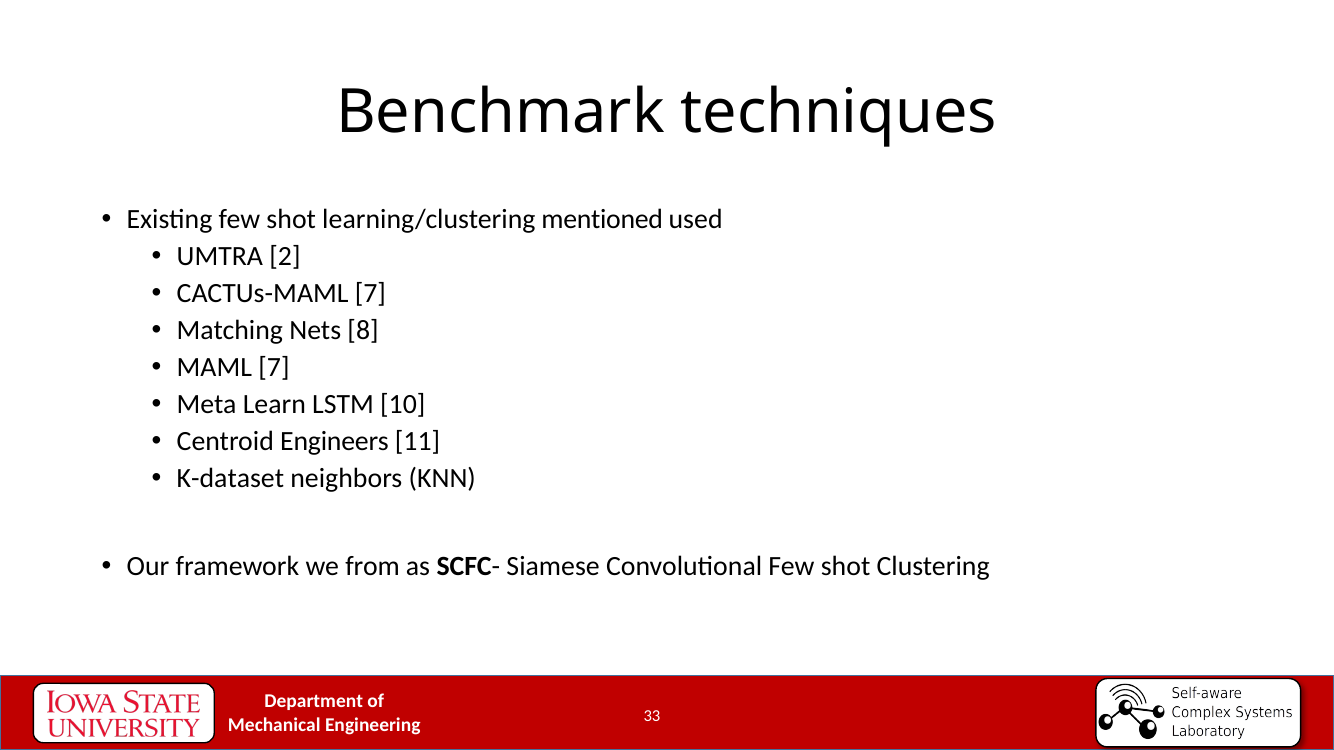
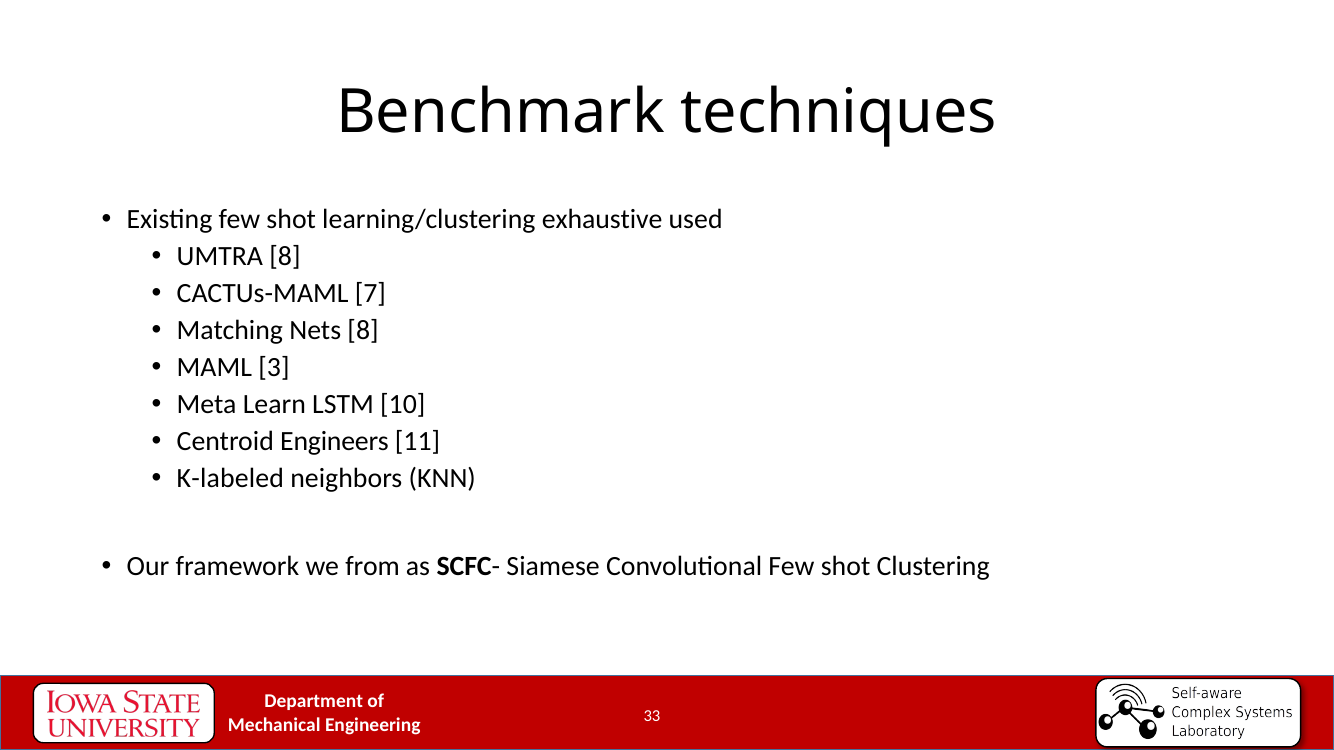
mentioned: mentioned -> exhaustive (602, 220)
UMTRA 2: 2 -> 8 (285, 257)
MAML 7: 7 -> 3 (274, 368)
K-dataset: K-dataset -> K-labeled (230, 479)
